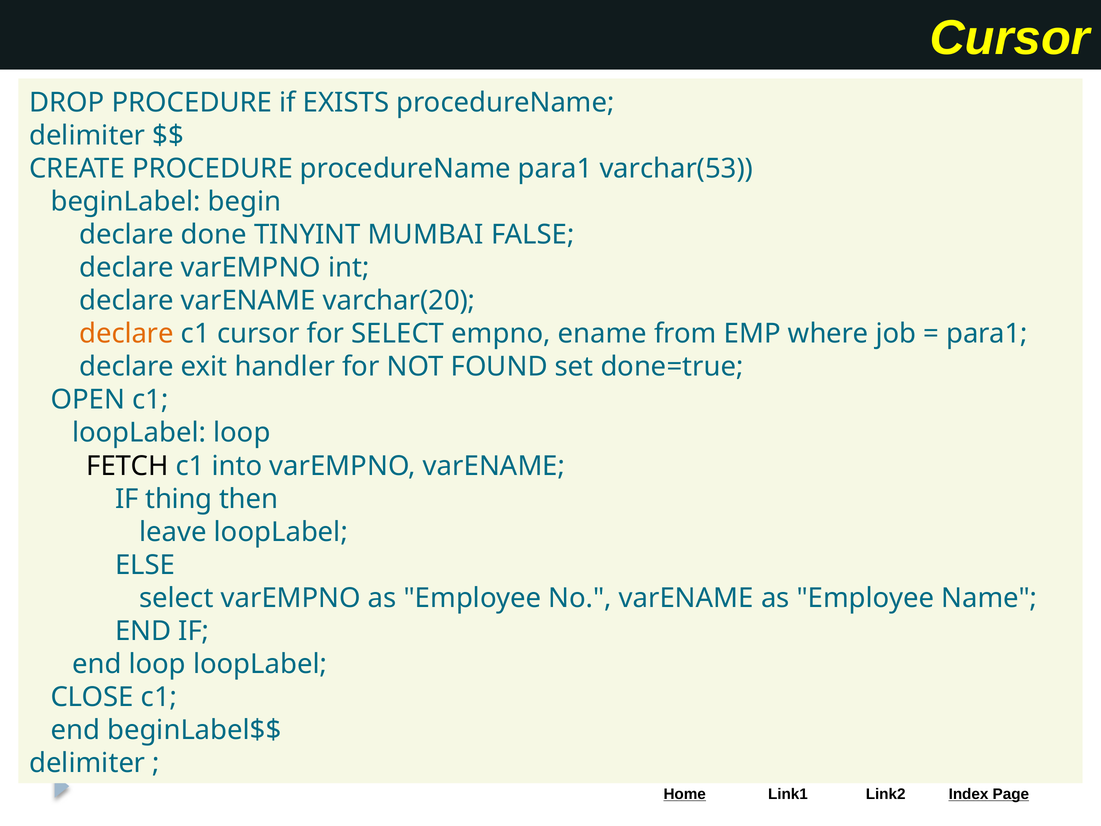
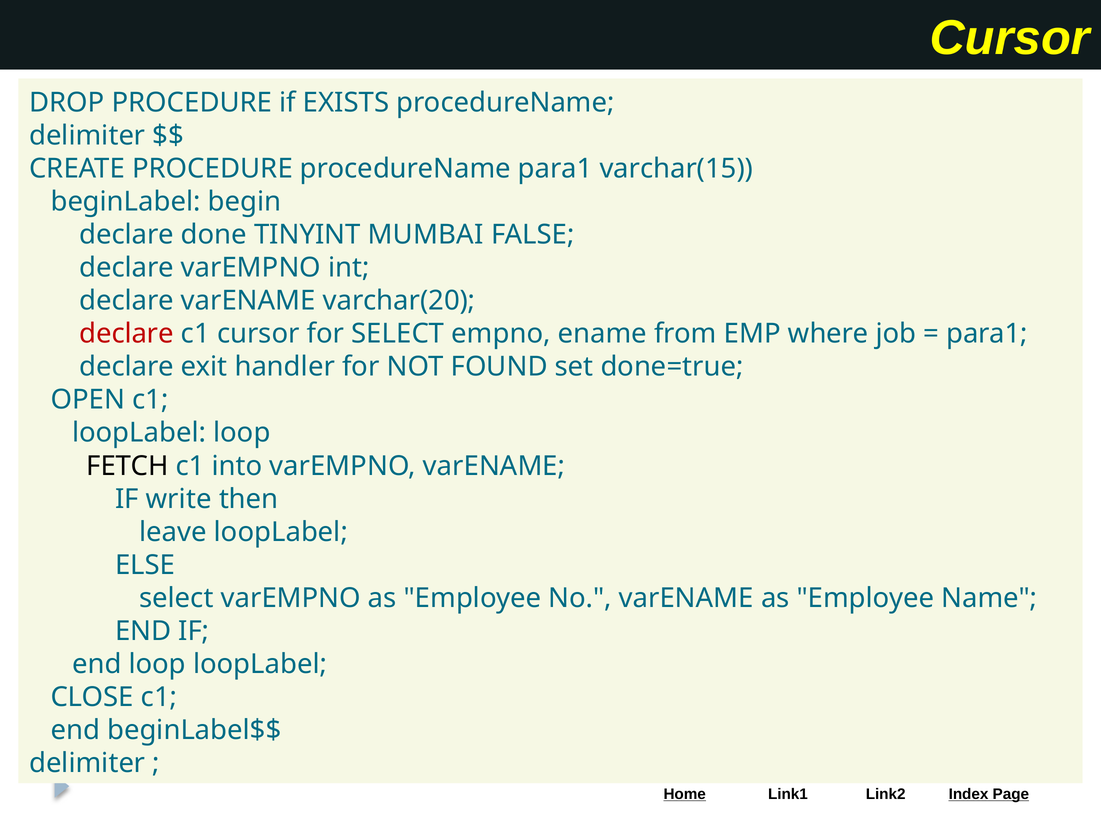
varchar(53: varchar(53 -> varchar(15 (676, 169)
declare colour: orange -> red (127, 334)
thing: thing -> write (179, 499)
